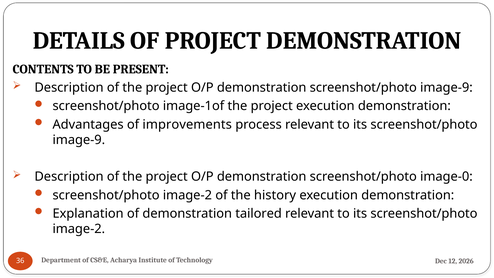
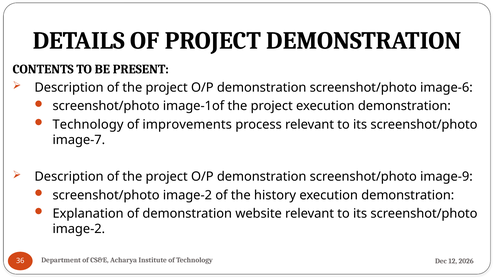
demonstration screenshot/photo image-9: image-9 -> image-6 (446, 88)
Advantages: Advantages -> Technology (88, 124)
image-9: image-9 -> image-7 (79, 140)
image-0: image-0 -> image-9 (446, 177)
tailored: tailored -> website (259, 214)
